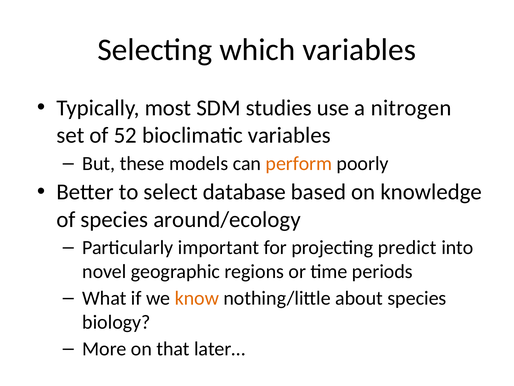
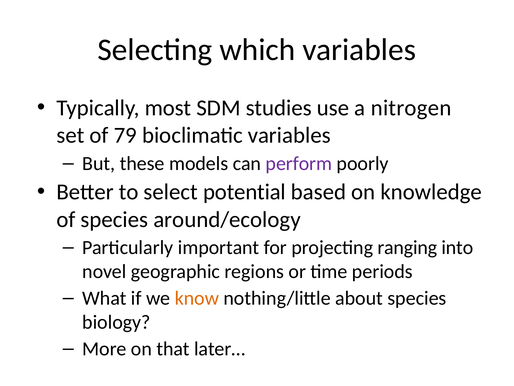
52: 52 -> 79 (125, 135)
perform colour: orange -> purple (299, 163)
database: database -> potential (244, 192)
predict: predict -> ranging (407, 247)
